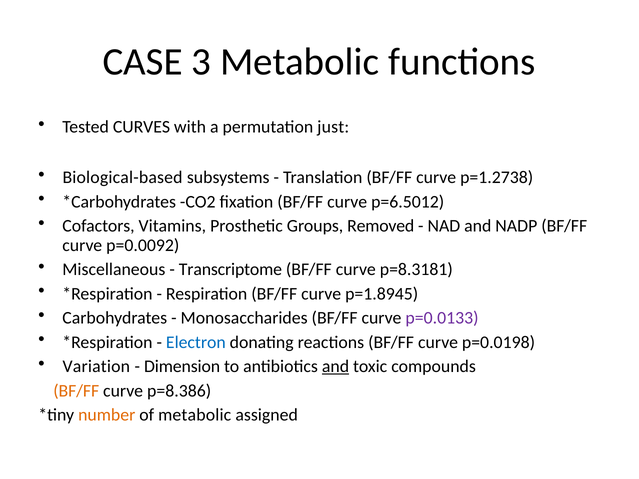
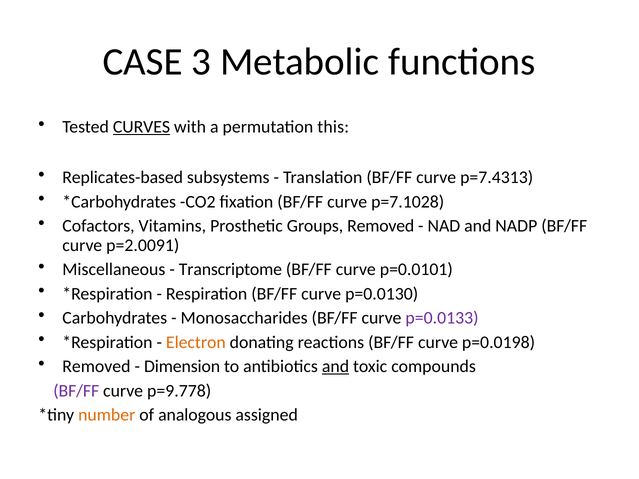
CURVES underline: none -> present (141, 127)
just: just -> this (333, 127)
Biological-based: Biological-based -> Replicates-based (123, 178)
p=1.2738: p=1.2738 -> p=7.4313 (497, 178)
p=6.5012: p=6.5012 -> p=7.1028 (408, 202)
p=0.0092: p=0.0092 -> p=2.0091 (143, 245)
p=8.3181: p=8.3181 -> p=0.0101 (416, 270)
p=1.8945: p=1.8945 -> p=0.0130 (382, 294)
Electron colour: blue -> orange (196, 342)
Variation: Variation -> Removed (96, 367)
BF/FF colour: orange -> purple (76, 391)
p=8.386: p=8.386 -> p=9.778 (179, 391)
of metabolic: metabolic -> analogous (195, 415)
